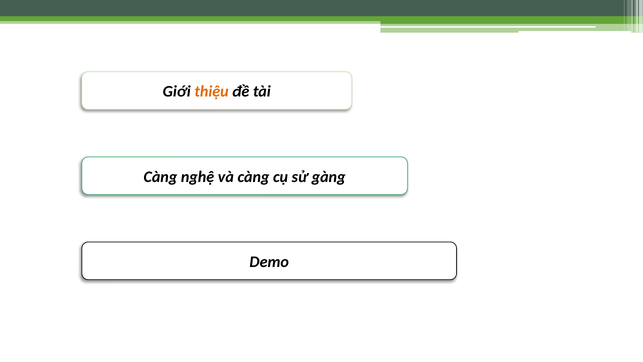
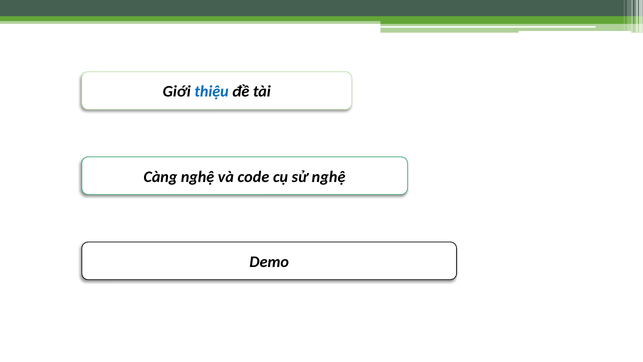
thiệu colour: orange -> blue (212, 92)
và càng: càng -> code (253, 177)
sử gàng: gàng -> nghệ (329, 177)
